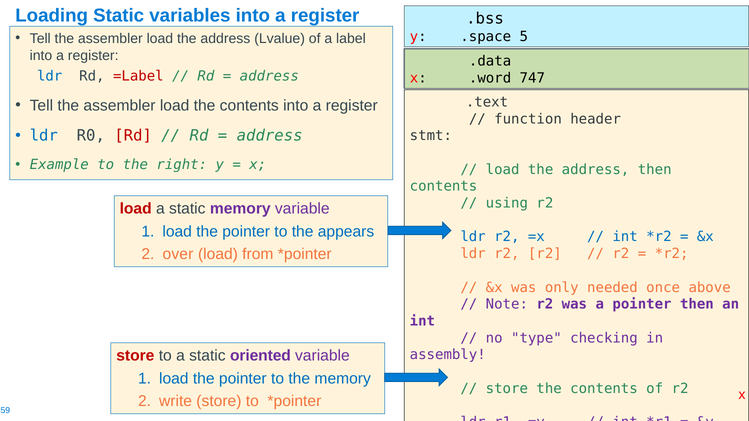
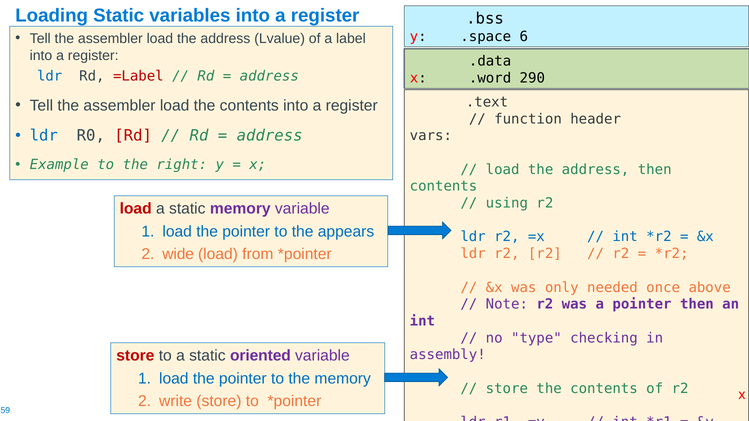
5: 5 -> 6 (524, 37)
747: 747 -> 290 (532, 78)
stmt: stmt -> vars (431, 136)
over: over -> wide (178, 254)
